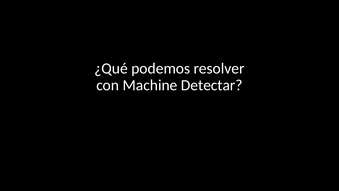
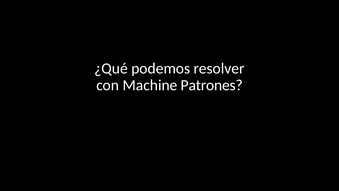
Detectar: Detectar -> Patrones (212, 85)
